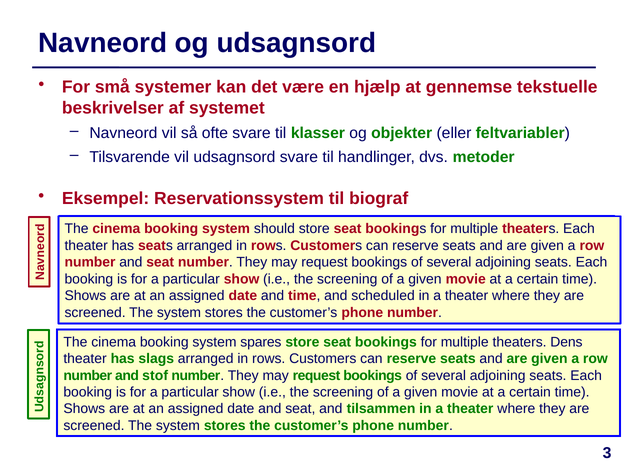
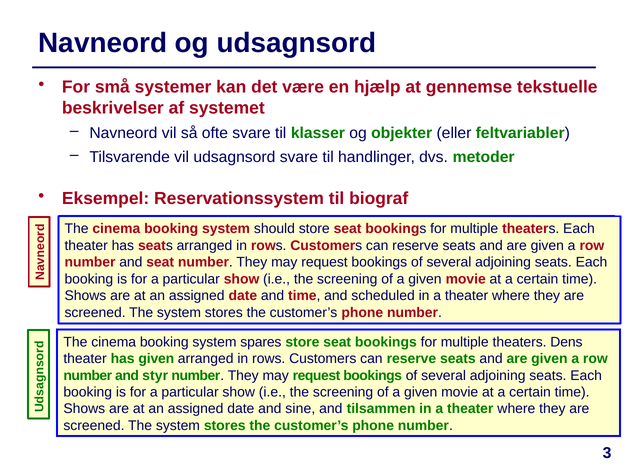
has slags: slags -> given (156, 359)
stof: stof -> styr (155, 375)
date and seat: seat -> sine (300, 409)
